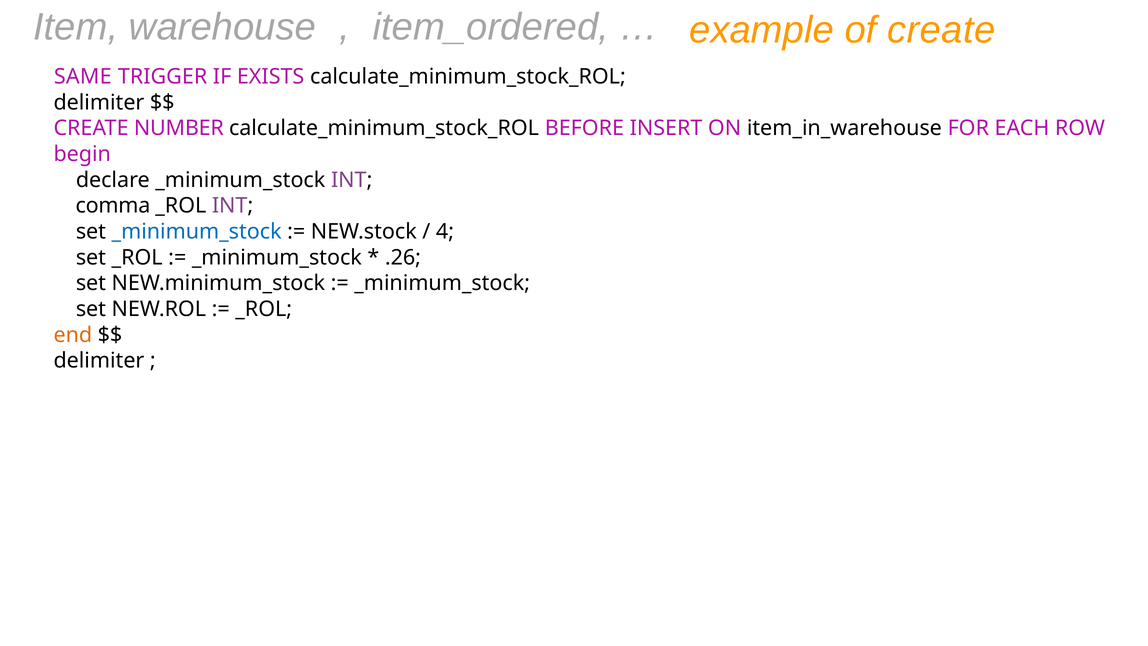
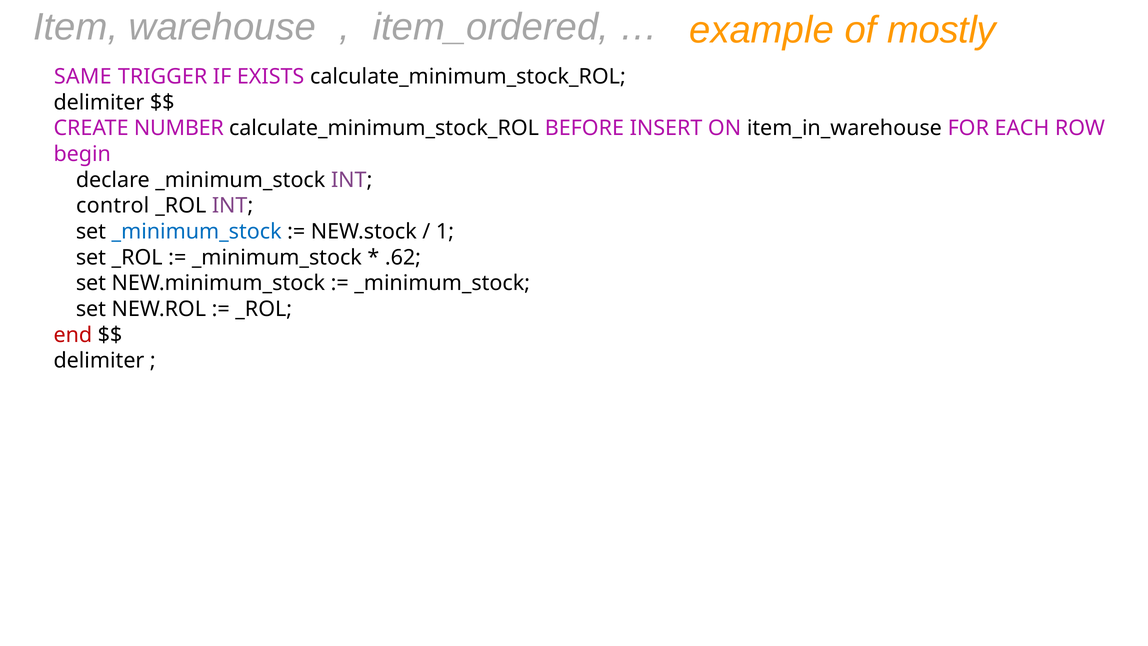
of create: create -> mostly (942, 30)
comma: comma -> control (113, 206)
4: 4 -> 1 (445, 232)
.26: .26 -> .62 (403, 257)
end colour: orange -> red (73, 335)
